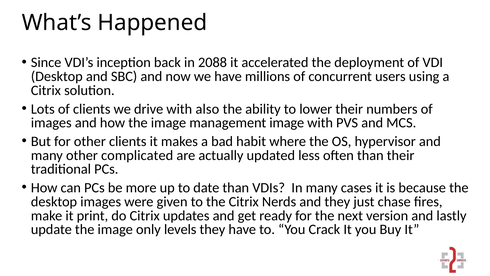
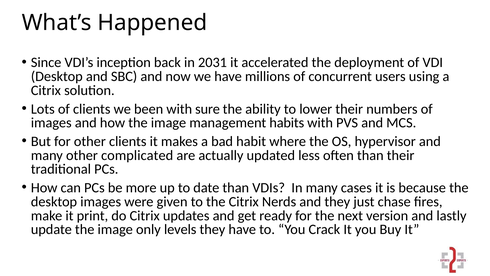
2088: 2088 -> 2031 (213, 63)
drive: drive -> been (149, 109)
also: also -> sure (208, 109)
management image: image -> habits (287, 123)
